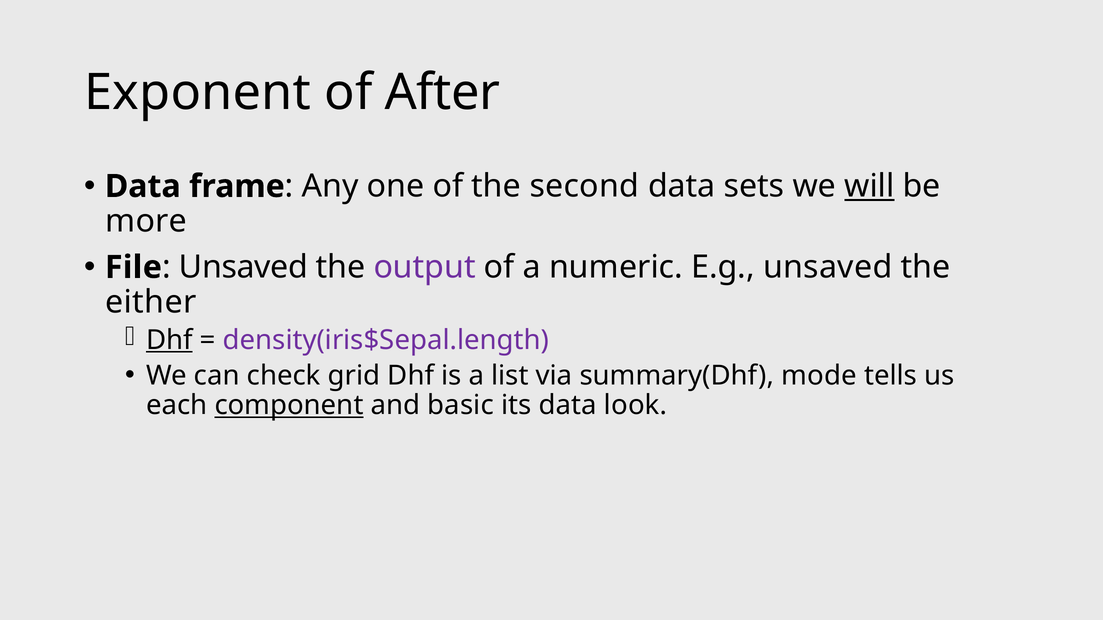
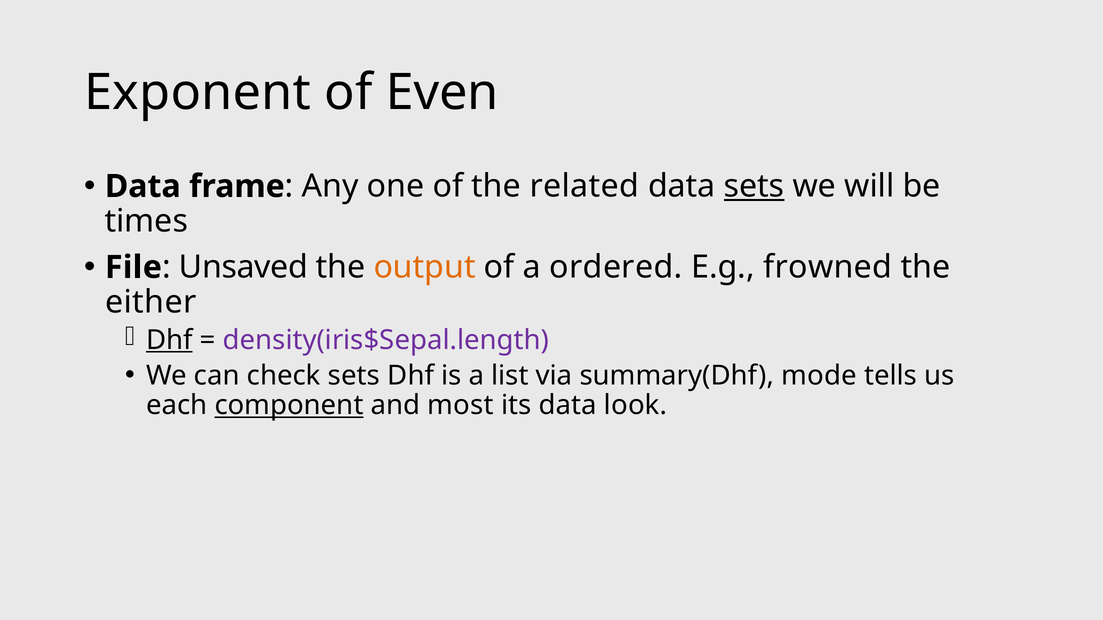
After: After -> Even (442, 93)
second: second -> related (584, 186)
sets underline: none -> present (754, 186)
will underline: present -> none (869, 186)
more: more -> times (146, 221)
output colour: purple -> orange (425, 267)
numeric: numeric -> ordered (616, 267)
E.g unsaved: unsaved -> frowned (828, 267)
check grid: grid -> sets (354, 376)
basic: basic -> most (461, 406)
